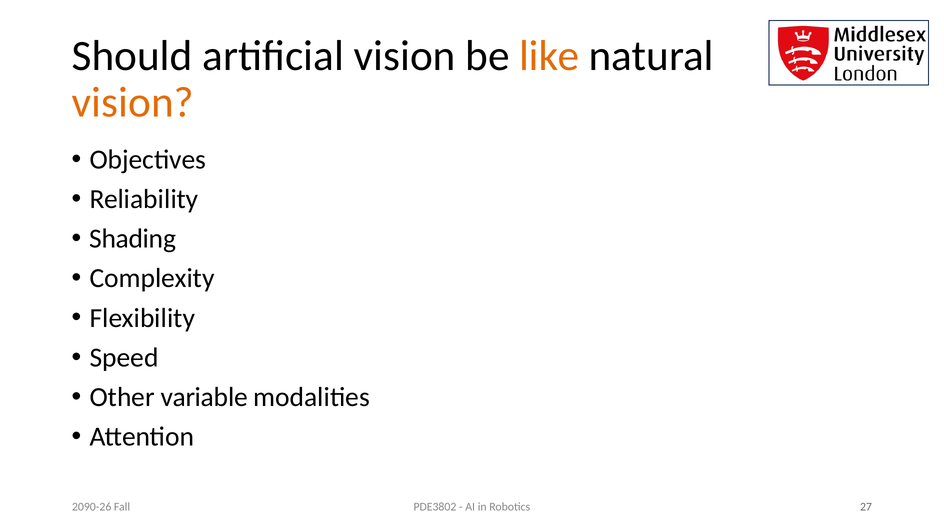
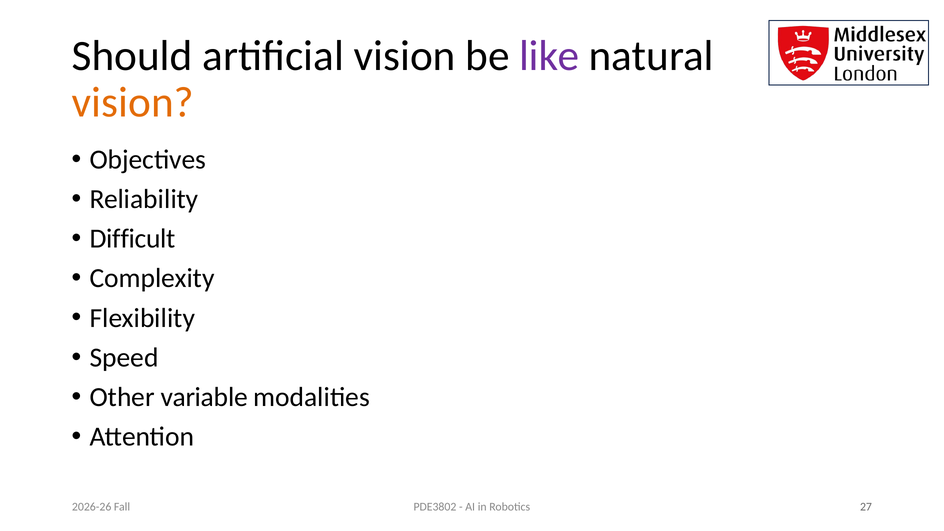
like colour: orange -> purple (549, 56)
Shading: Shading -> Difficult (133, 239)
2090-26: 2090-26 -> 2026-26 (92, 507)
